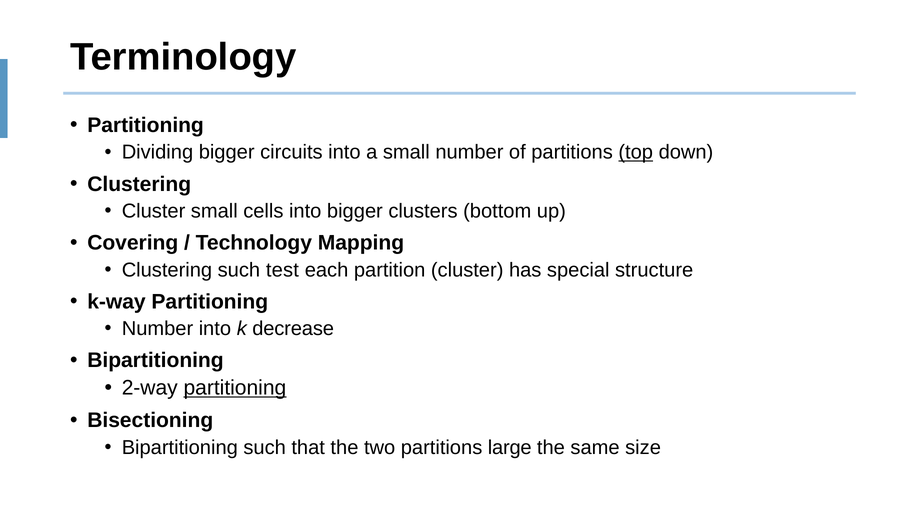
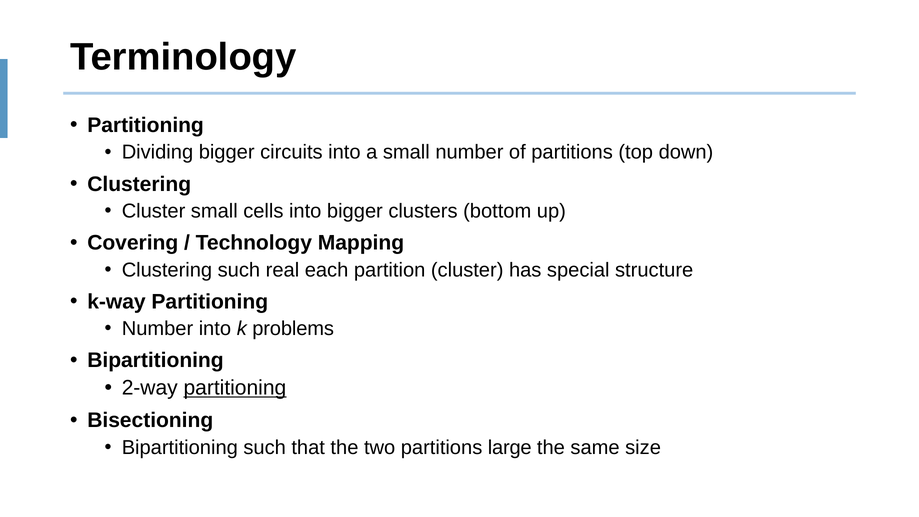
top underline: present -> none (636, 152)
test: test -> real (282, 270)
decrease: decrease -> problems (293, 329)
